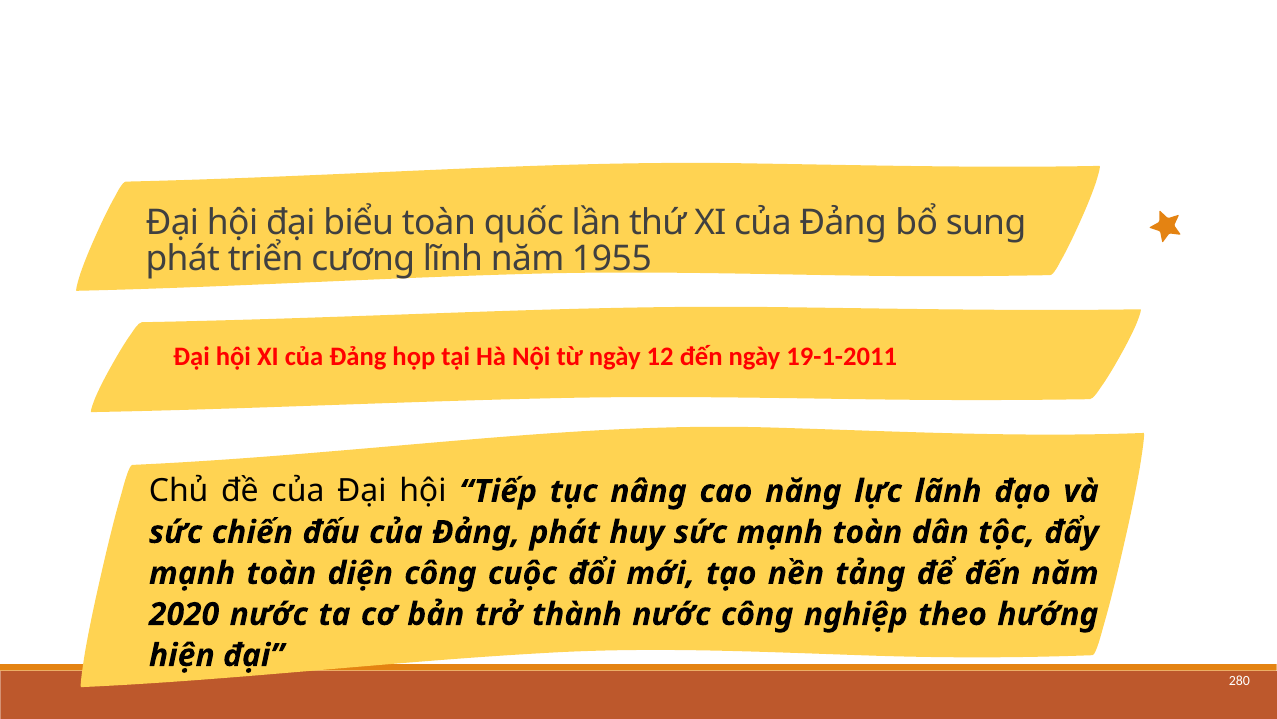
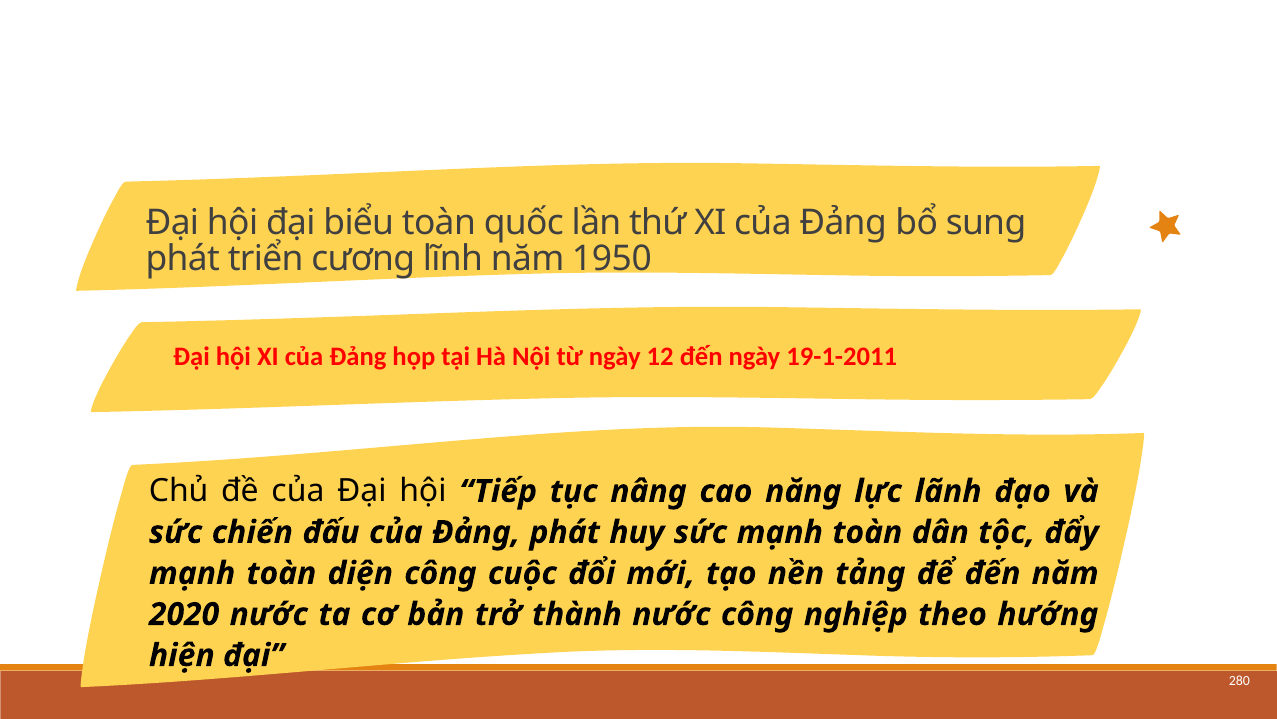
1955: 1955 -> 1950 (612, 259)
